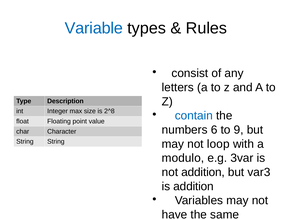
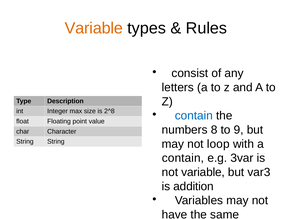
Variable colour: blue -> orange (94, 28)
6: 6 -> 8 (214, 130)
modulo: modulo -> contain (183, 158)
not addition: addition -> variable (203, 172)
